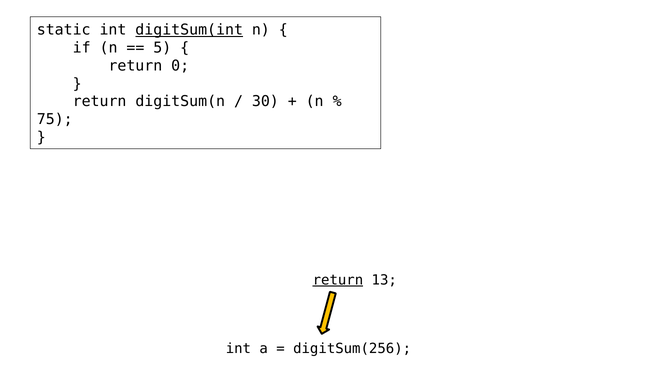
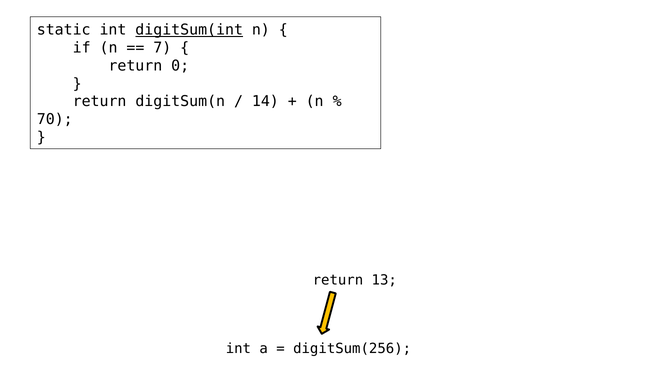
5: 5 -> 7 (162, 48)
30: 30 -> 14 (265, 102)
75: 75 -> 70 (55, 119)
return underline: present -> none (338, 280)
